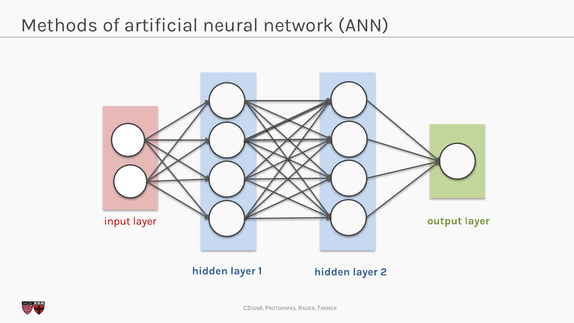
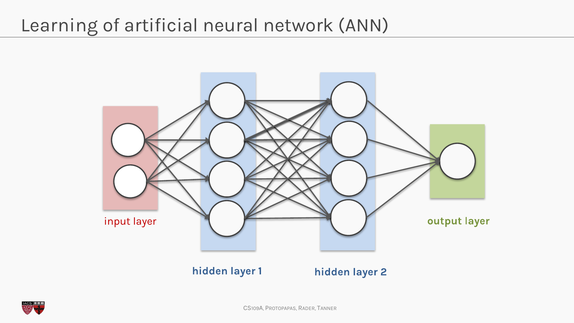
Methods: Methods -> Learning (59, 25)
